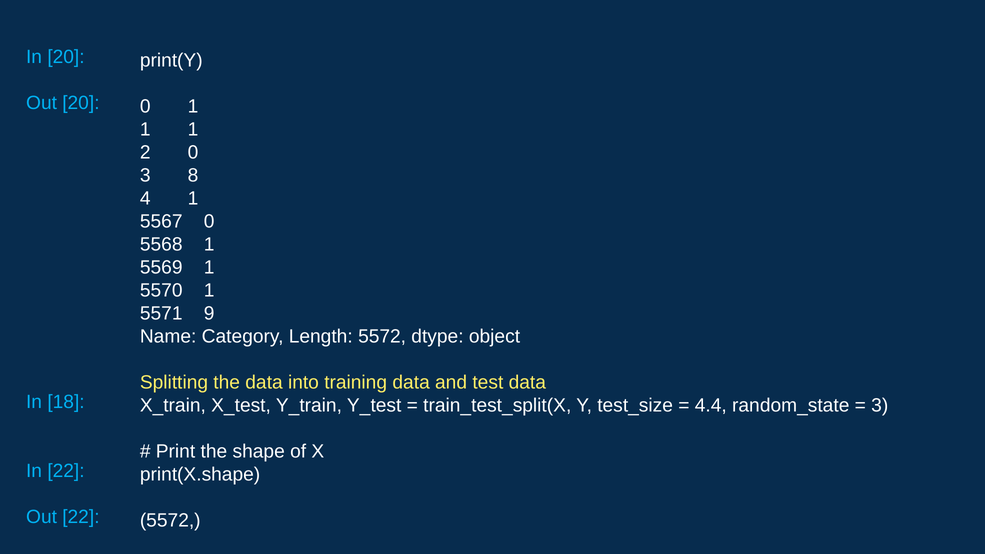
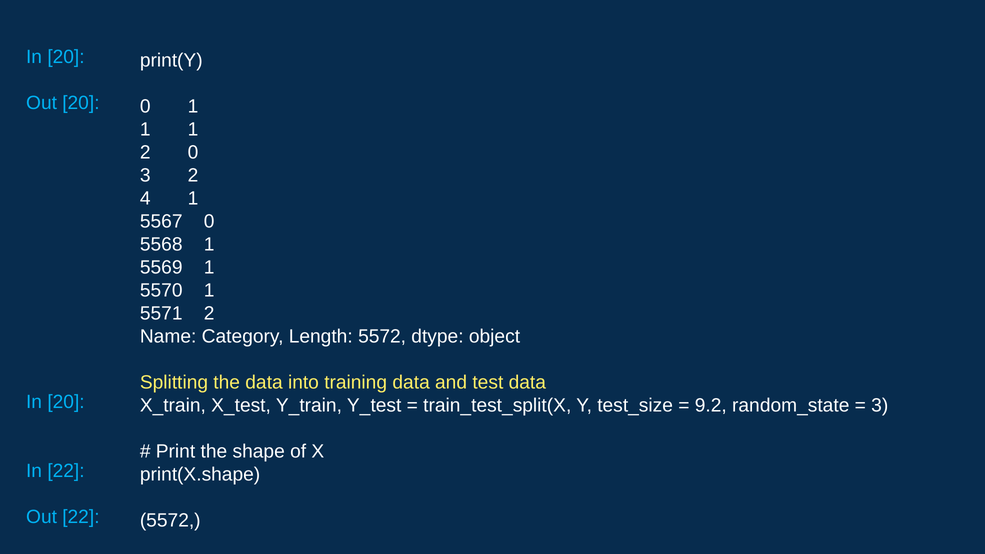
3 8: 8 -> 2 (193, 175)
5571 9: 9 -> 2 (209, 313)
18: 18 -> 20 (66, 402)
4.4: 4.4 -> 9.2 (711, 405)
